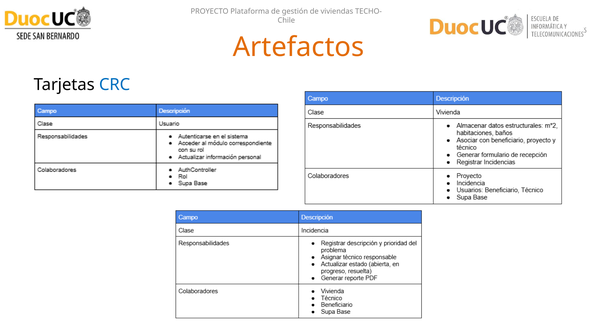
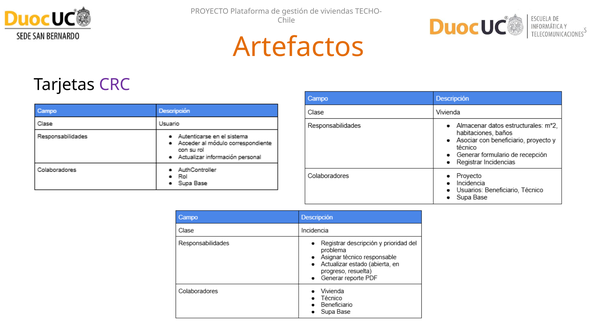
CRC colour: blue -> purple (115, 85)
